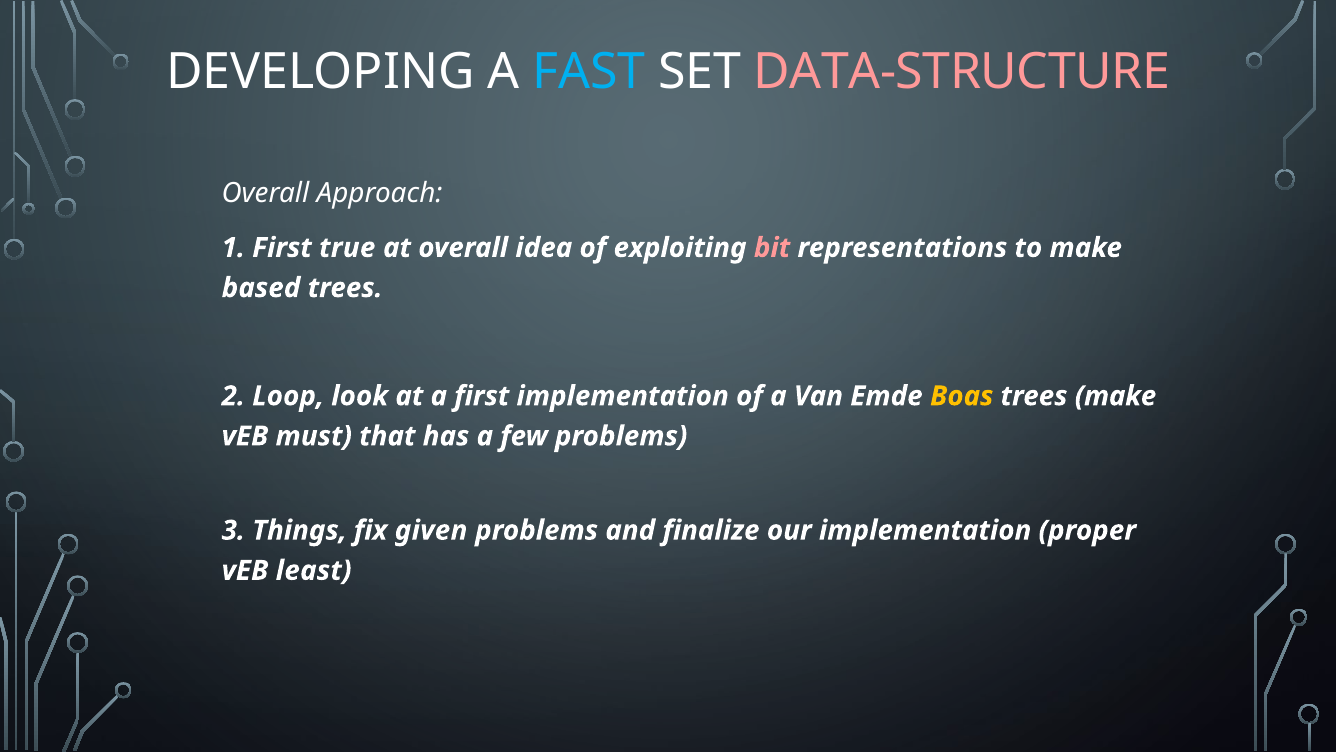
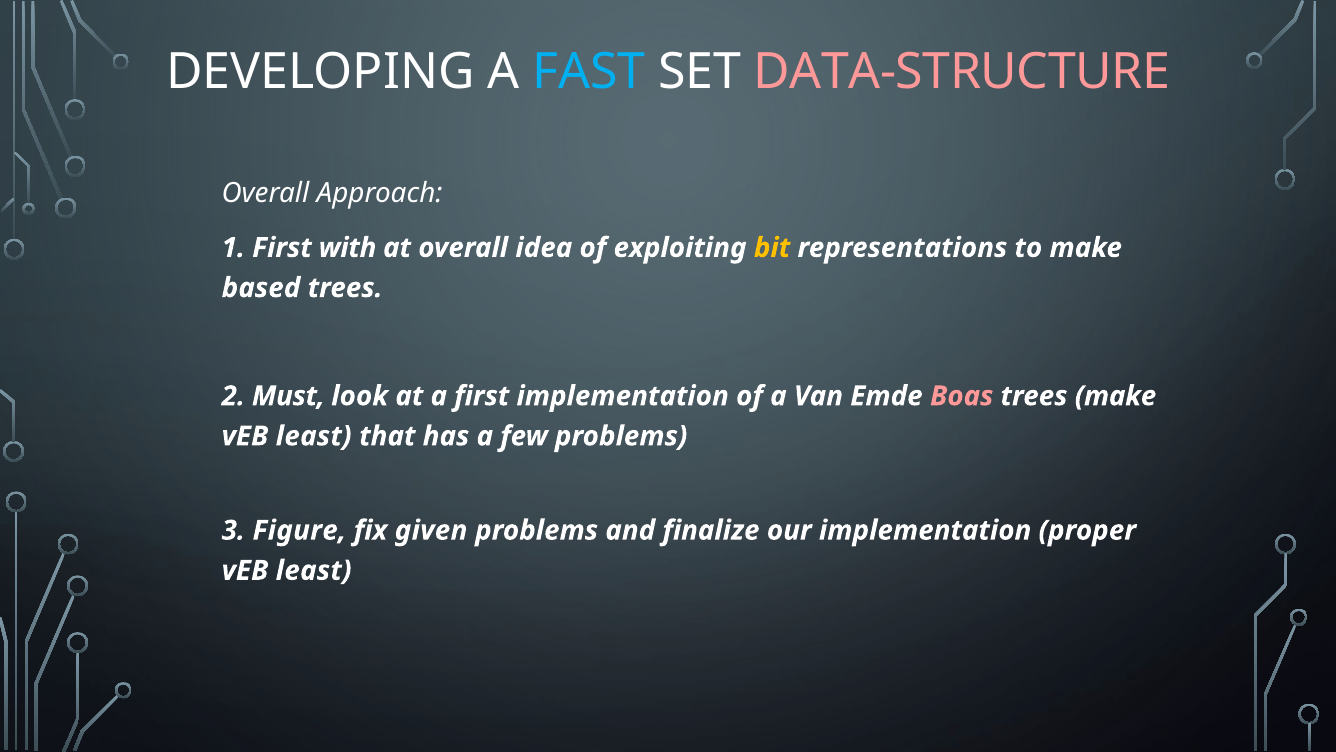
true: true -> with (348, 248)
bit colour: pink -> yellow (772, 248)
Loop: Loop -> Must (288, 396)
Boas colour: yellow -> pink (962, 396)
must: must -> least (314, 436)
Things: Things -> Figure (299, 530)
